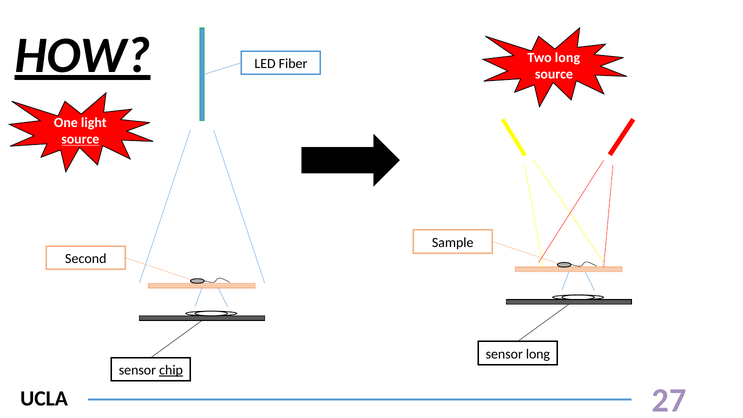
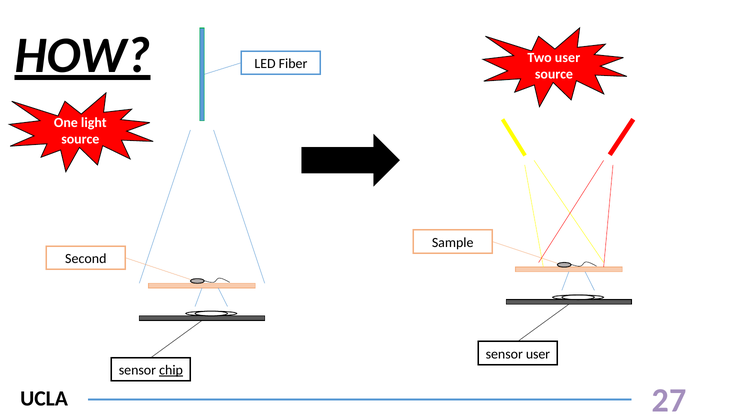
Two long: long -> user (568, 57)
source underline: present -> none (80, 139)
sensor long: long -> user (538, 354)
